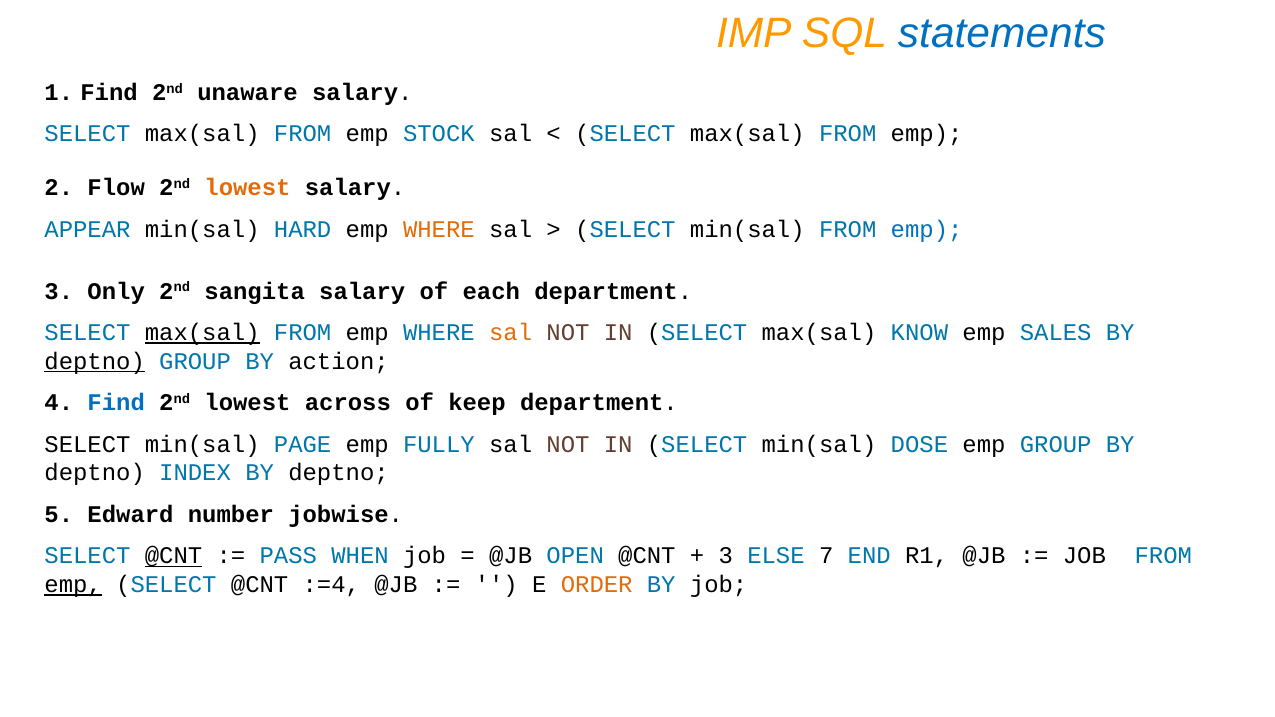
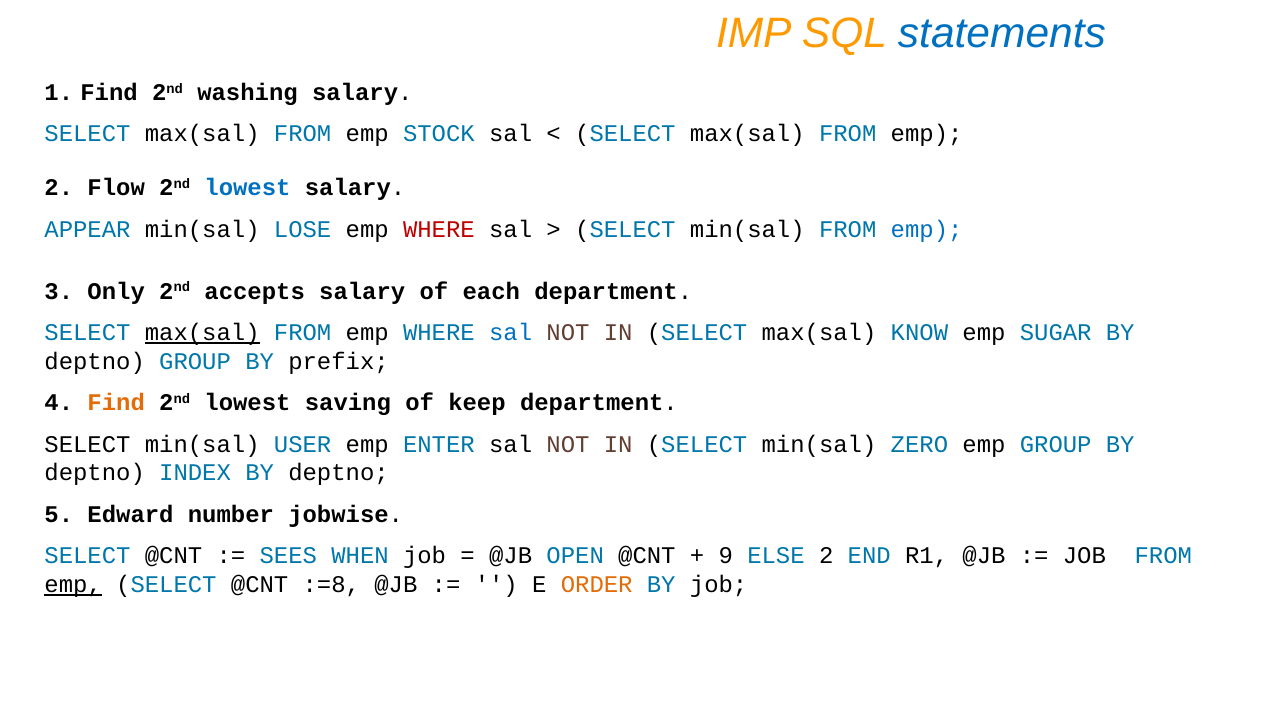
unaware: unaware -> washing (248, 92)
lowest colour: orange -> blue (247, 188)
HARD: HARD -> LOSE (303, 229)
WHERE colour: orange -> red (439, 229)
sangita: sangita -> accepts (255, 291)
sal colour: orange -> blue (511, 333)
SALES: SALES -> SUGAR (1056, 333)
deptno underline: present -> none (95, 361)
action: action -> prefix (339, 361)
Find colour: blue -> orange (116, 403)
across: across -> saving (348, 403)
PAGE: PAGE -> USER (303, 444)
FULLY: FULLY -> ENTER (439, 444)
DOSE: DOSE -> ZERO (919, 444)
@CNT underline: present -> none (174, 556)
PASS: PASS -> SEES (288, 556)
3: 3 -> 9 (726, 556)
ELSE 7: 7 -> 2 (826, 556)
:=4: :=4 -> :=8 (331, 585)
